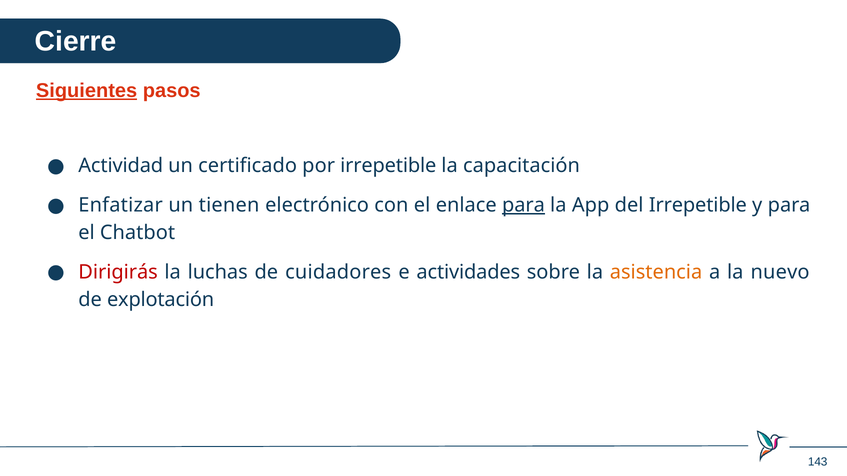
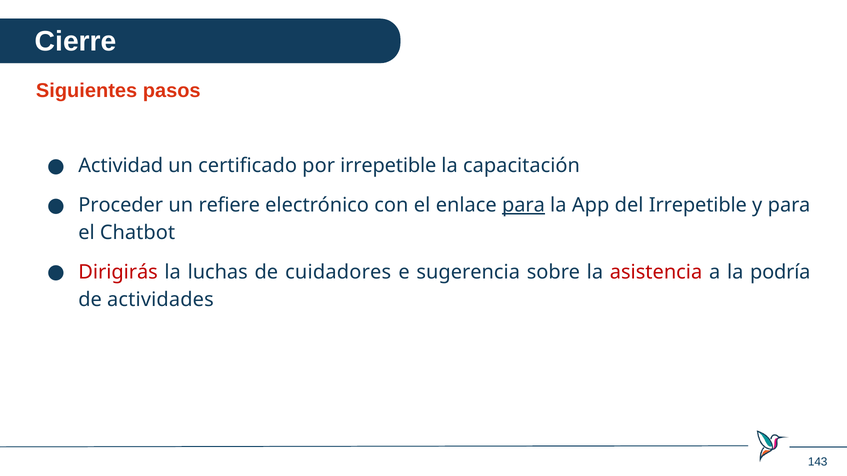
Siguientes underline: present -> none (87, 91)
Enfatizar: Enfatizar -> Proceder (121, 205)
tienen: tienen -> refiere (229, 205)
actividades: actividades -> sugerencia (468, 272)
asistencia colour: orange -> red (656, 272)
nuevo: nuevo -> podría (780, 272)
explotación: explotación -> actividades (160, 300)
